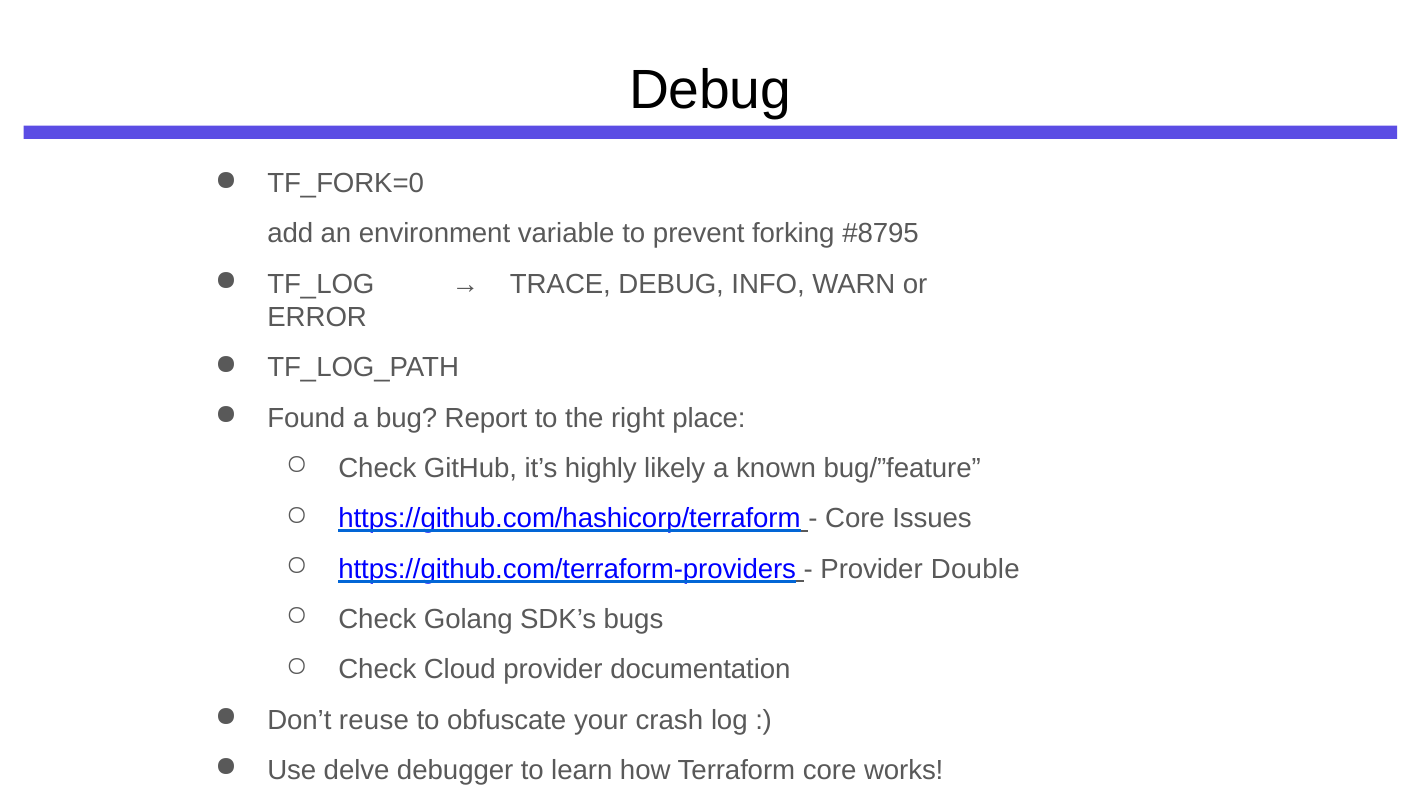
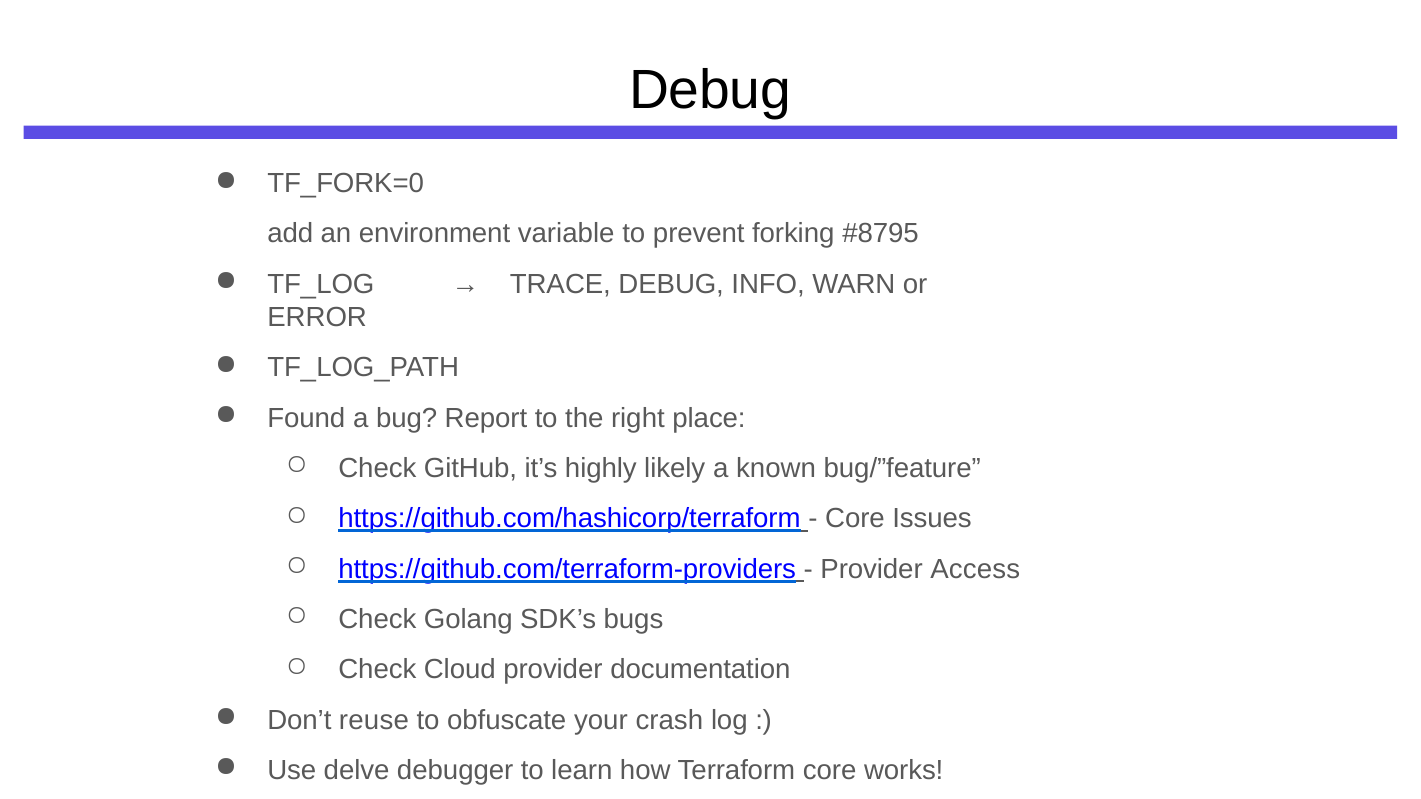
Double: Double -> Access (975, 569)
